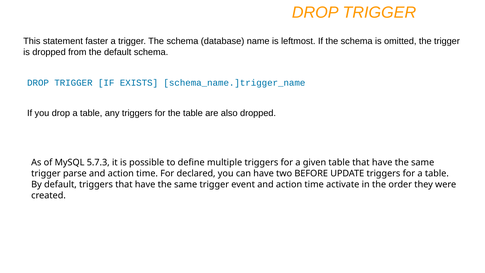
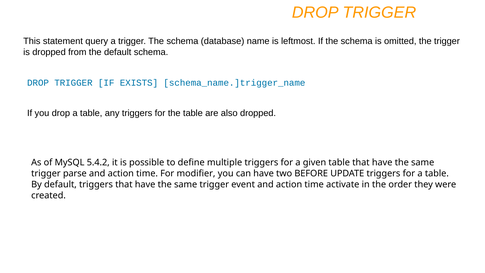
faster: faster -> query (97, 41)
5.7.3: 5.7.3 -> 5.4.2 (98, 162)
declared: declared -> modifier (196, 173)
